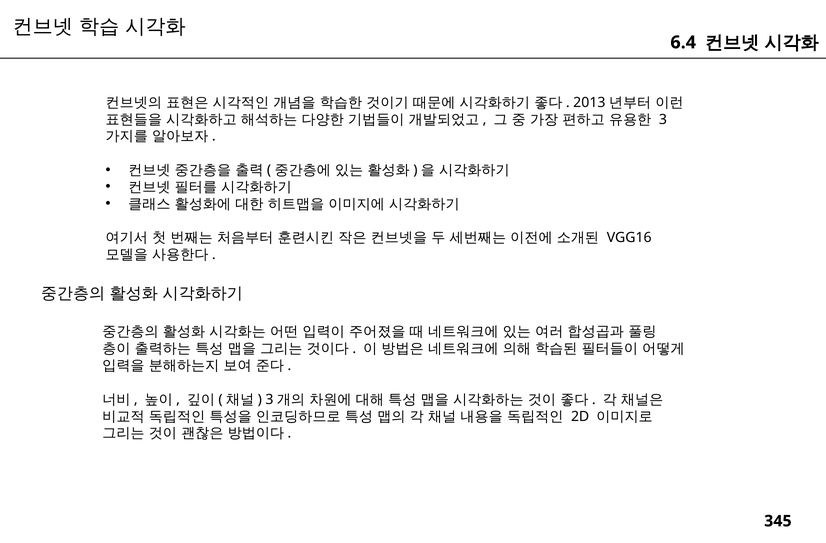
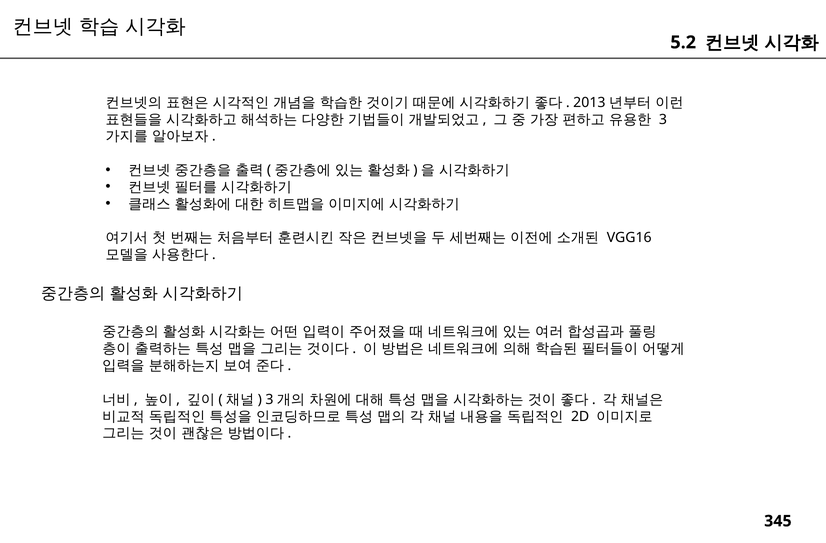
6.4: 6.4 -> 5.2 (683, 42)
